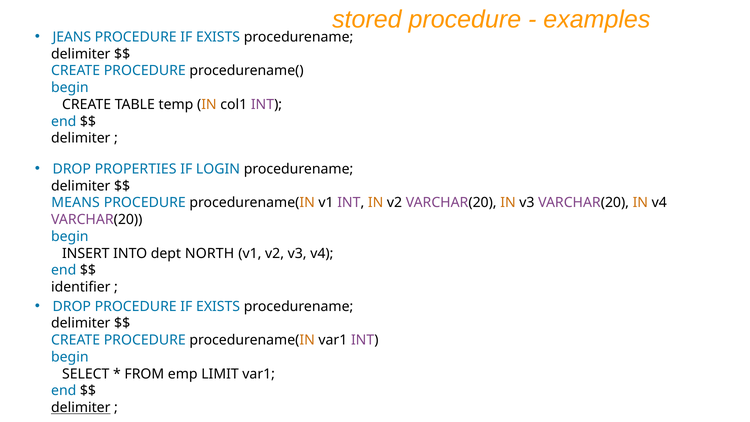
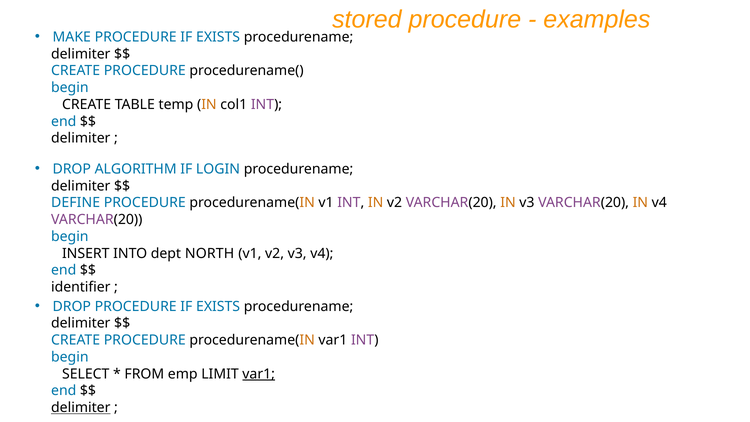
JEANS: JEANS -> MAKE (72, 37)
PROPERTIES: PROPERTIES -> ALGORITHM (136, 169)
MEANS: MEANS -> DEFINE (76, 203)
var1 underline: none -> present (259, 374)
